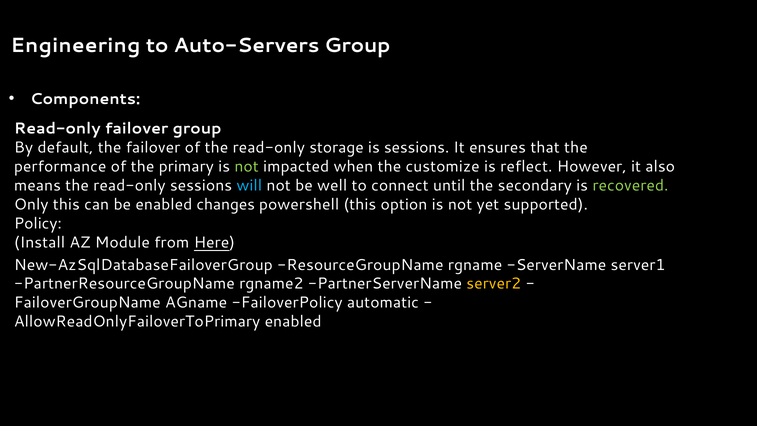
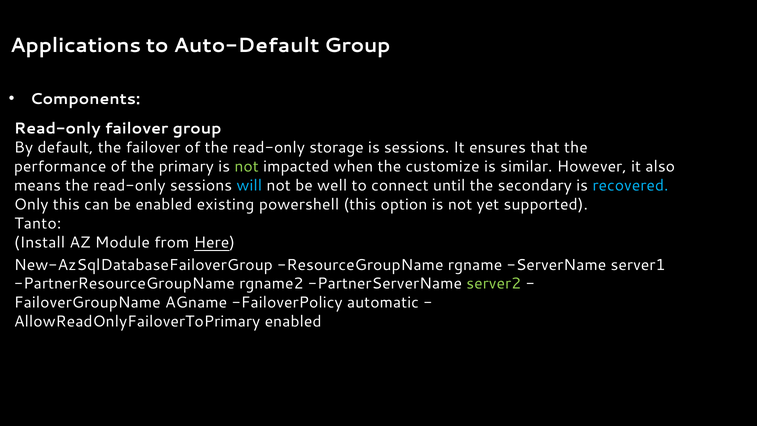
Engineering: Engineering -> Applications (76, 45)
Auto-Servers: Auto-Servers -> Auto-Default (246, 45)
reflect: reflect -> similar (526, 167)
recovered colour: light green -> light blue (630, 185)
changes: changes -> existing (226, 204)
Policy: Policy -> Tanto (38, 223)
server2 colour: yellow -> light green (494, 284)
